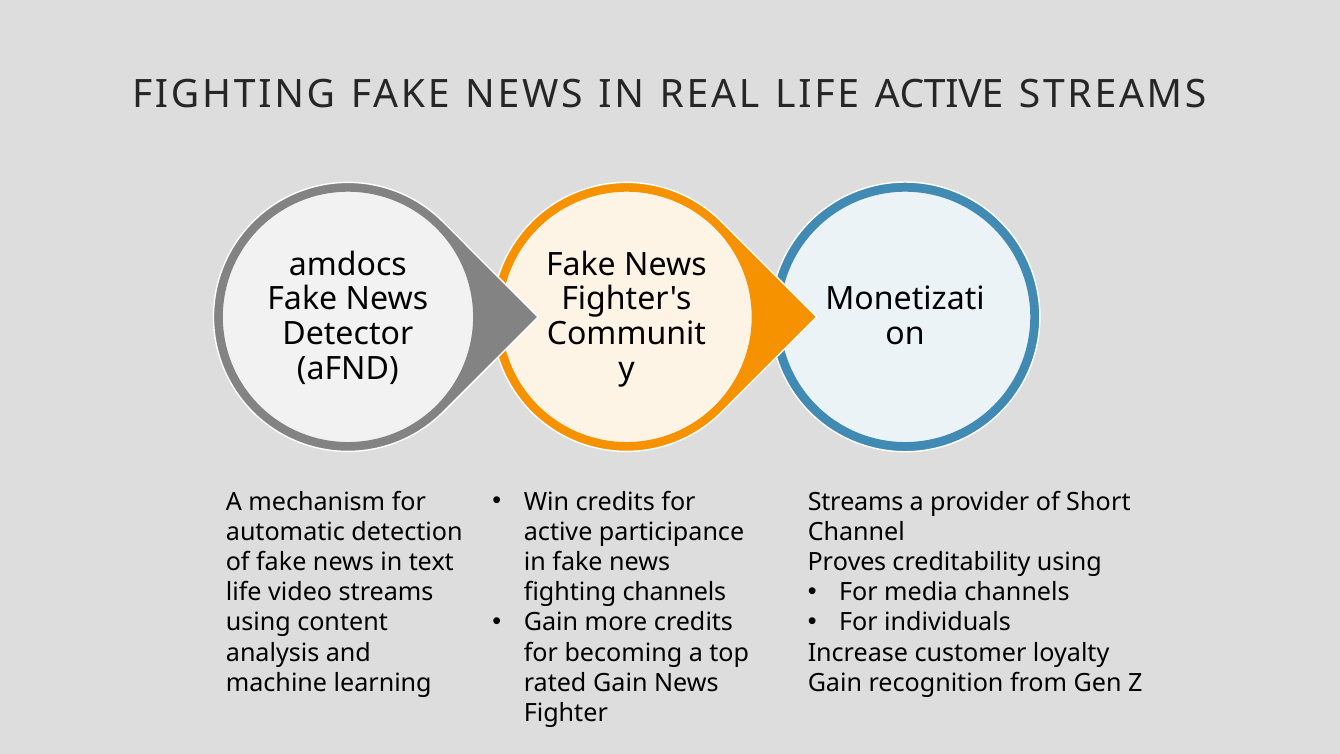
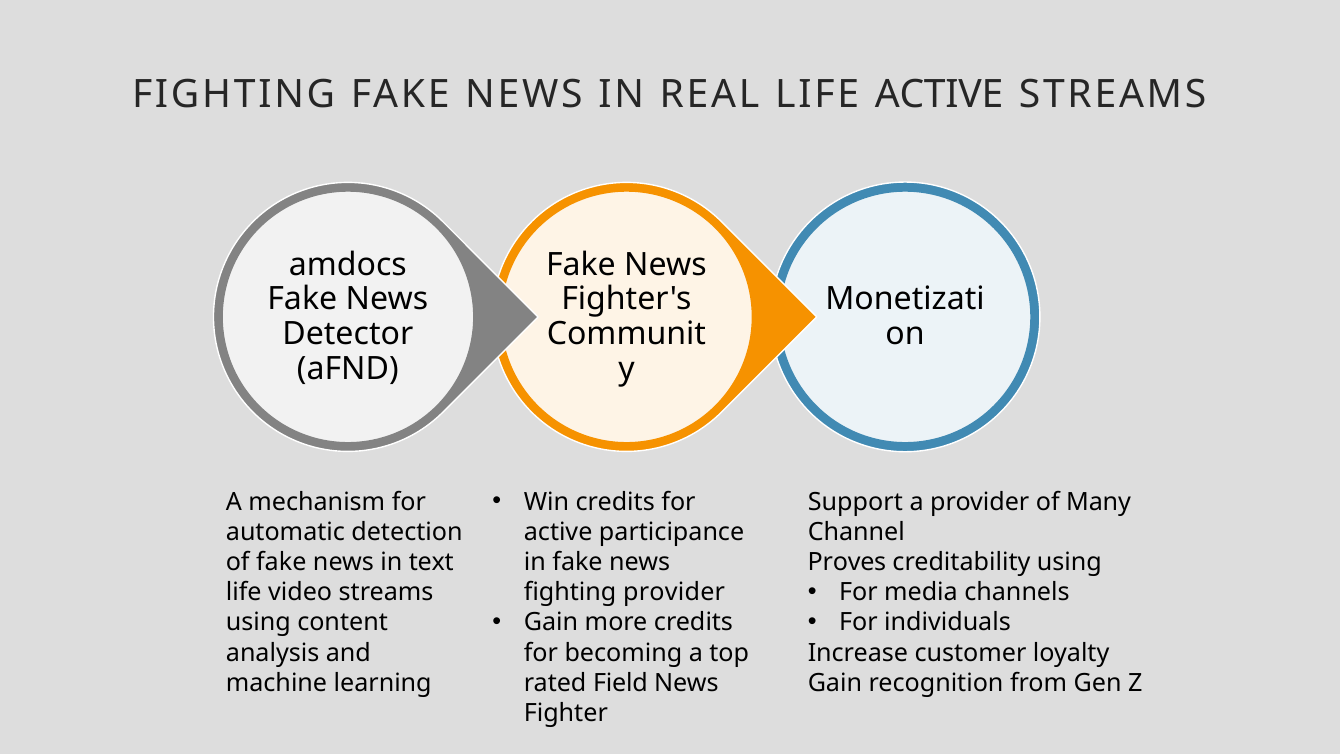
Streams: Streams -> Support (855, 502)
Short: Short -> Many (1099, 502)
fighting channels: channels -> provider (674, 592)
rated Gain: Gain -> Field (620, 683)
